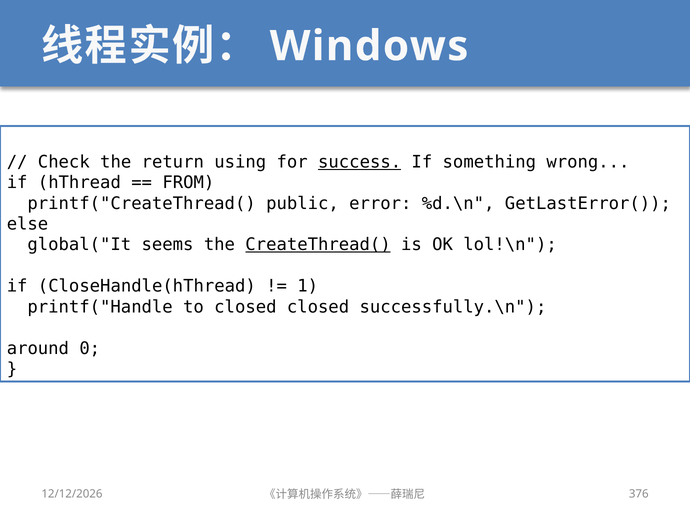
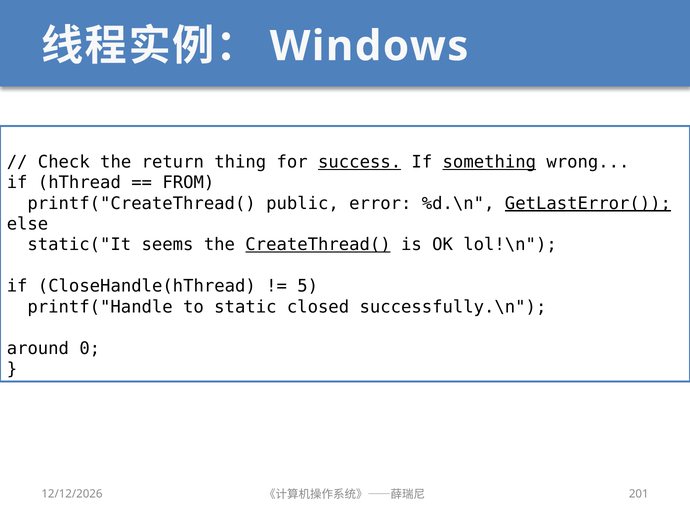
using: using -> thing (240, 162)
something underline: none -> present (489, 162)
GetLastError( underline: none -> present (588, 203)
global("It: global("It -> static("It (79, 245)
1: 1 -> 5 (308, 286)
to closed: closed -> static (245, 307)
376: 376 -> 201 (639, 493)
